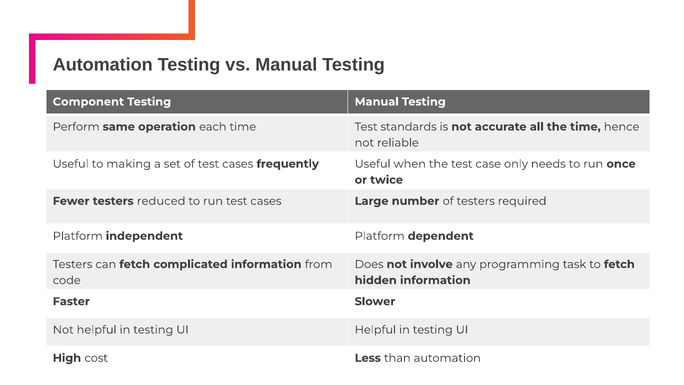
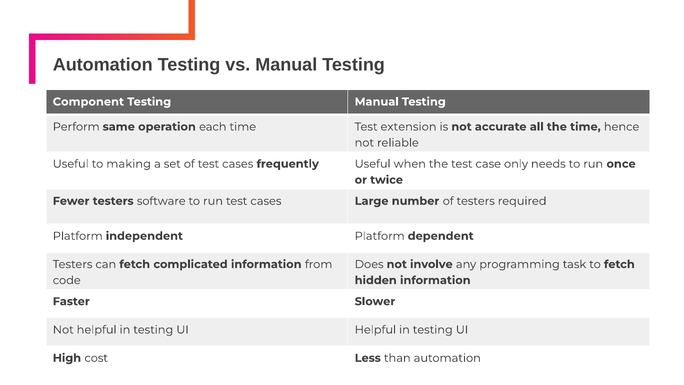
standards: standards -> extension (409, 127)
reduced: reduced -> software (161, 201)
